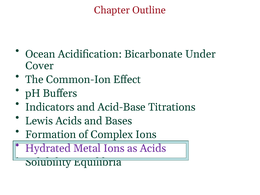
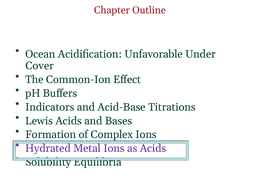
Bicarbonate: Bicarbonate -> Unfavorable (154, 54)
